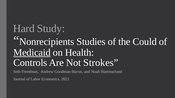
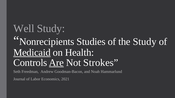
Hard: Hard -> Well (24, 29)
the Could: Could -> Study (145, 42)
Are underline: none -> present (56, 63)
